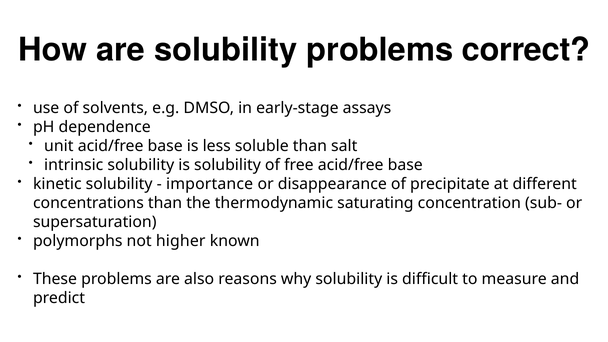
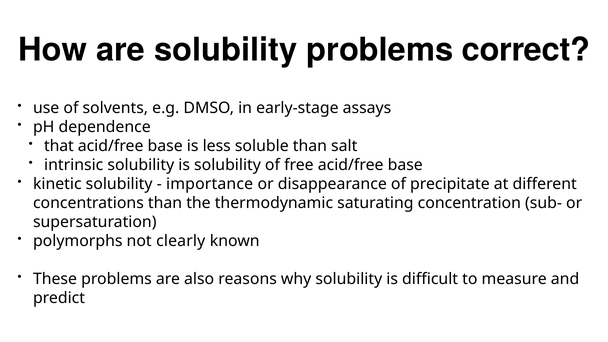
unit: unit -> that (59, 146)
higher: higher -> clearly (181, 241)
